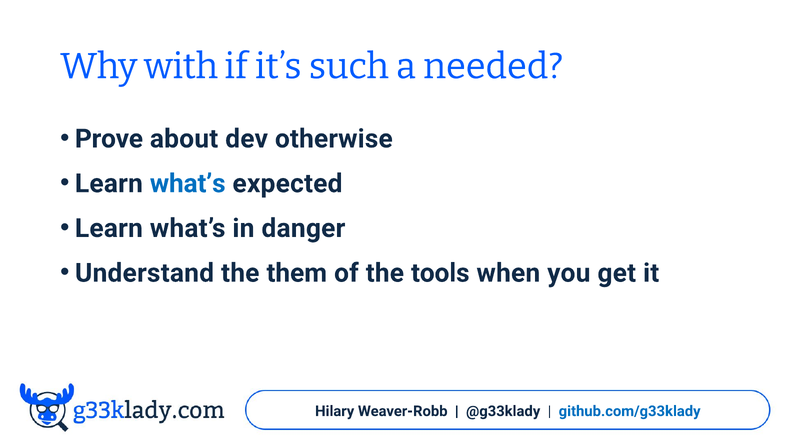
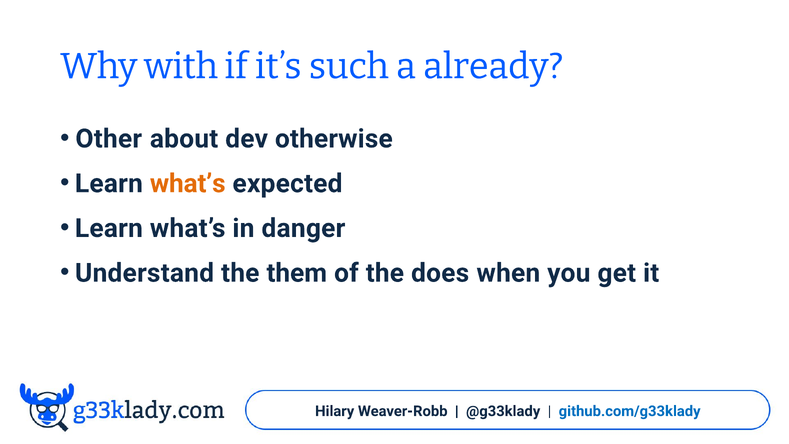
needed: needed -> already (493, 66)
Prove: Prove -> Other (109, 139)
what’s colour: blue -> orange (188, 183)
tools: tools -> does (440, 273)
